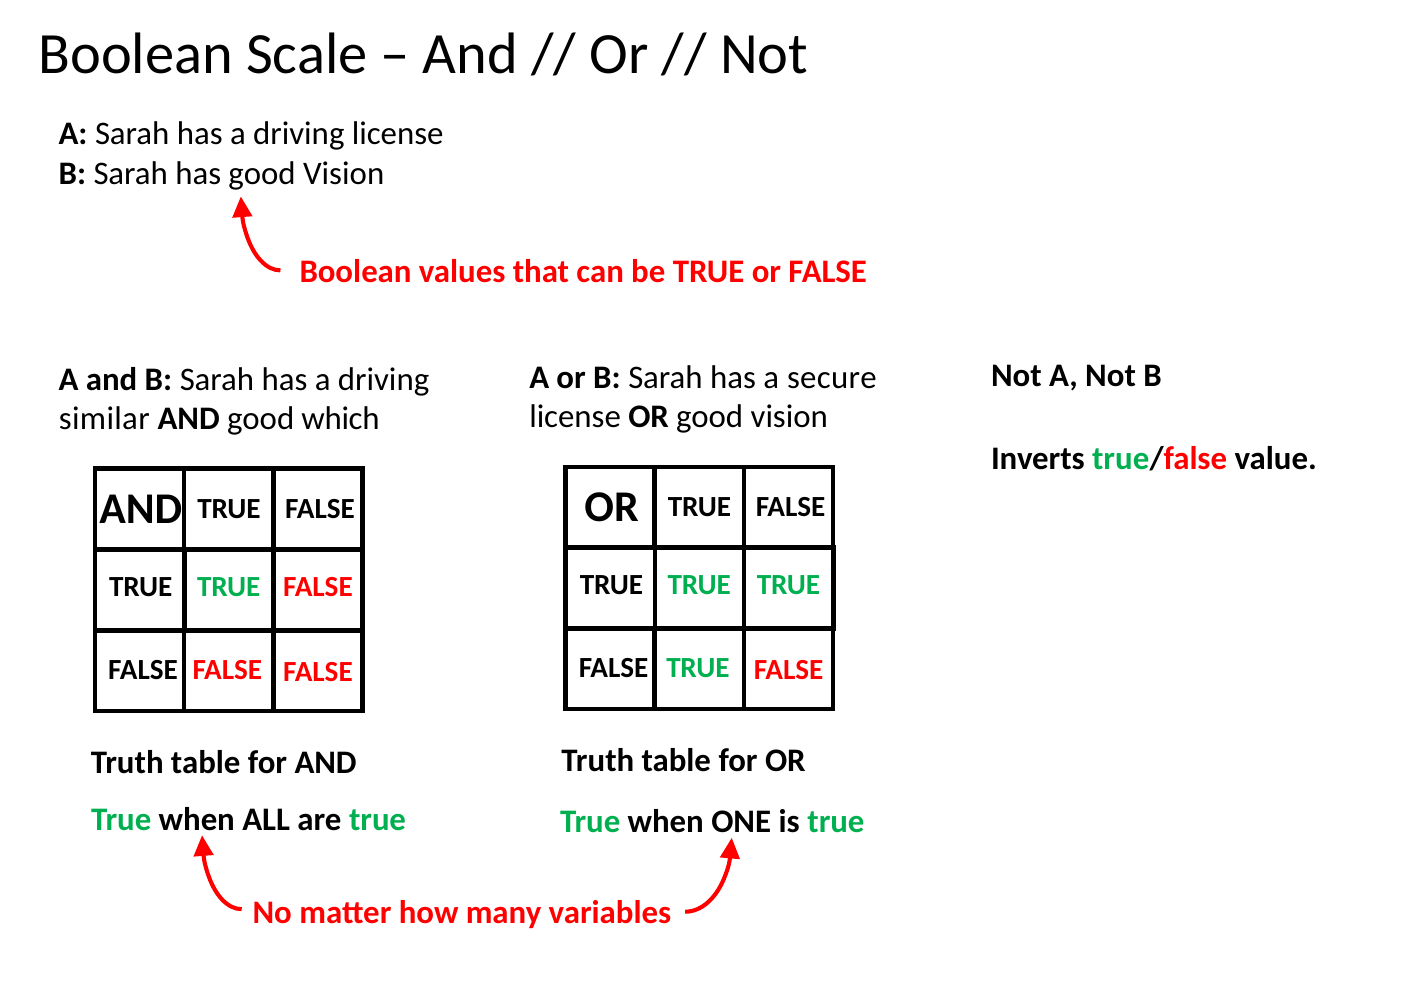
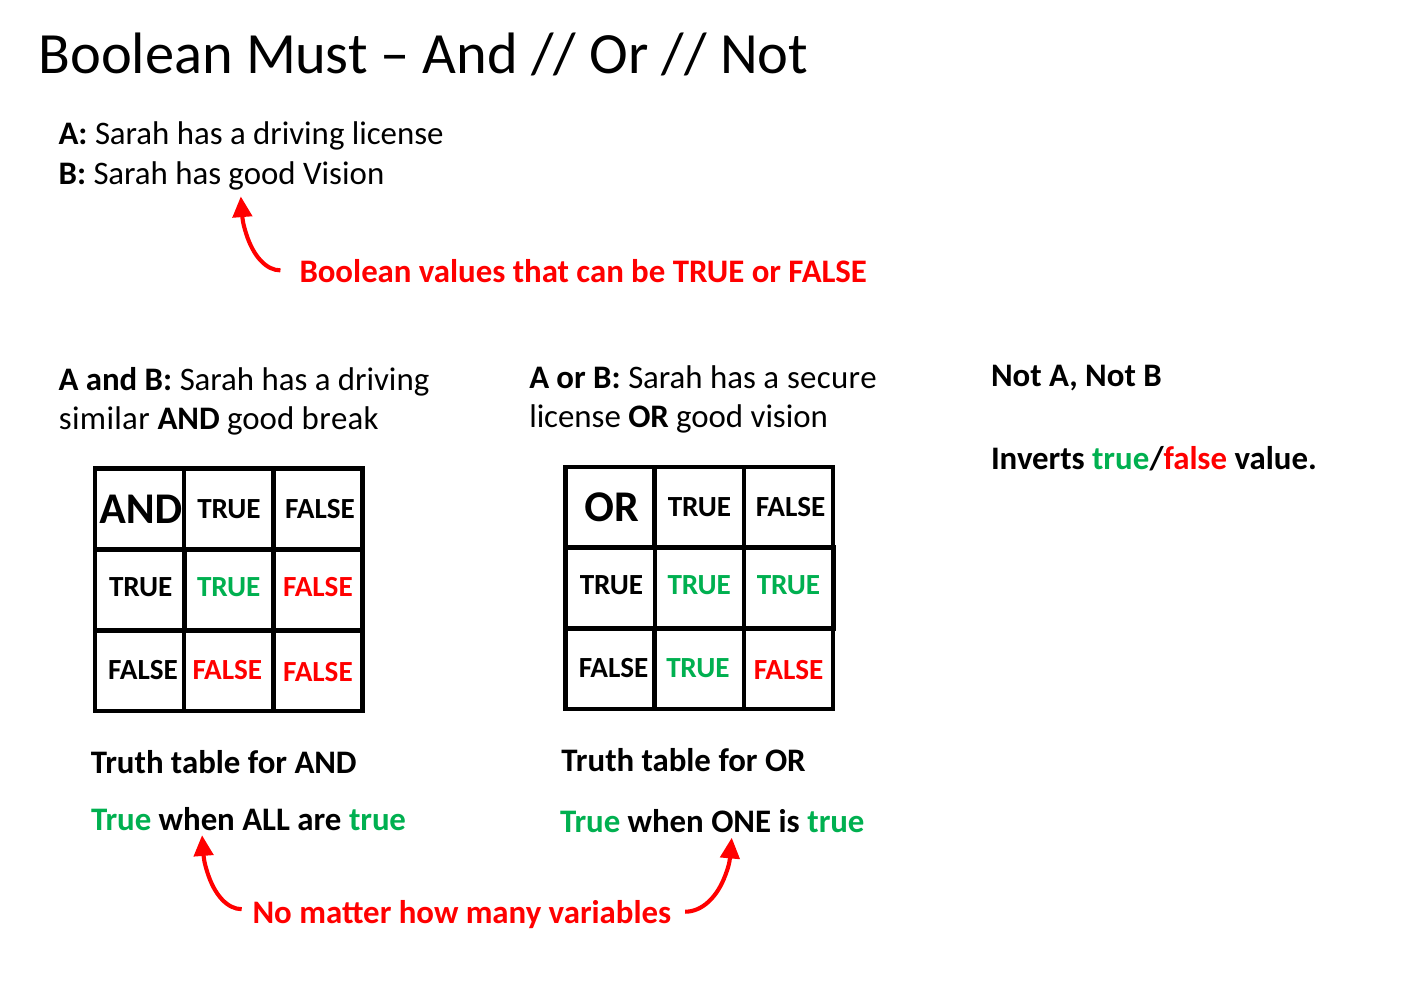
Scale: Scale -> Must (307, 54)
which: which -> break (340, 419)
